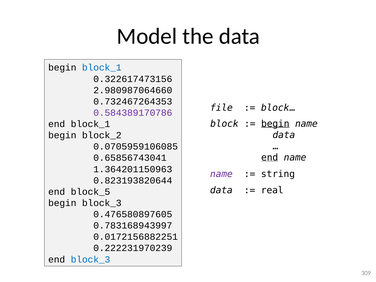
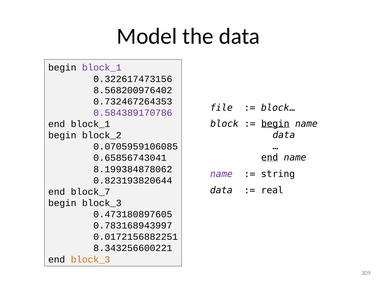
block_1 colour: blue -> purple (102, 68)
2.980987064660: 2.980987064660 -> 8.568200976402 (133, 90)
1.364201150963: 1.364201150963 -> 8.199384878062 (133, 169)
block_5: block_5 -> block_7 (90, 192)
0.476580897605: 0.476580897605 -> 0.473180897605 (133, 214)
0.222231970239: 0.222231970239 -> 8.343256600221 (133, 248)
block_3 colour: blue -> orange (90, 259)
